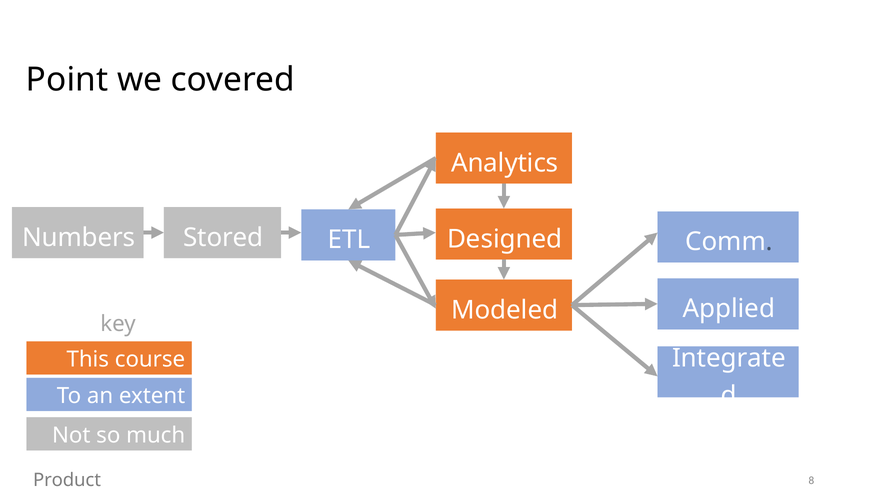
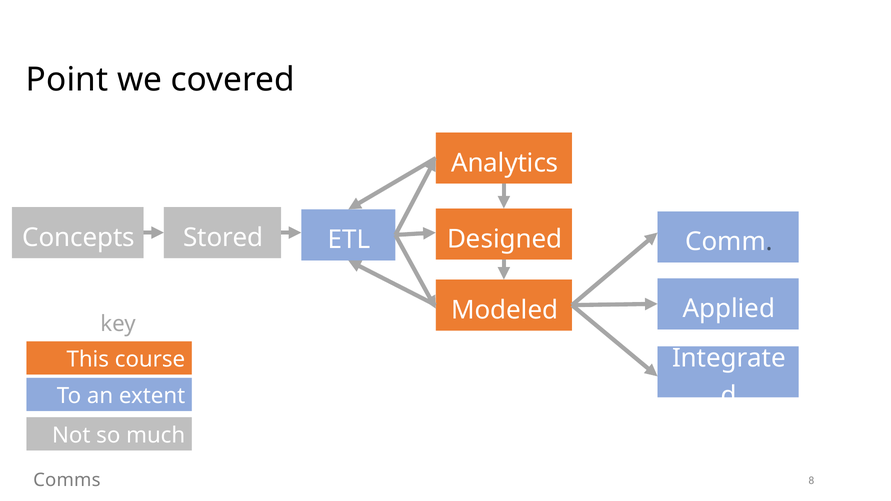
Numbers: Numbers -> Concepts (79, 238)
Product: Product -> Comms (67, 480)
